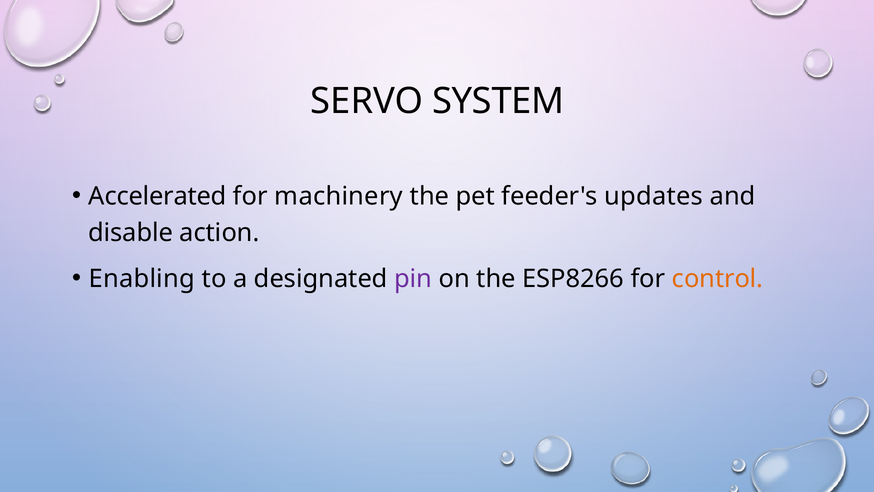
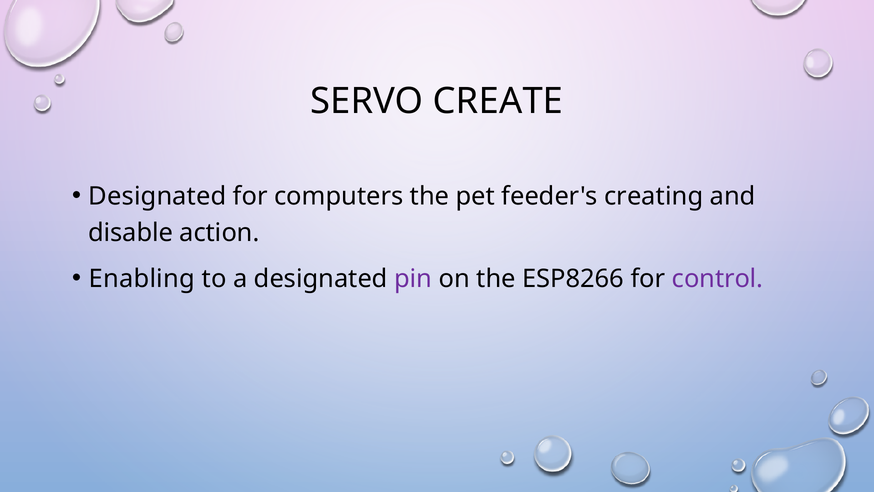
SYSTEM: SYSTEM -> CREATE (498, 101)
Accelerated: Accelerated -> Designated (157, 196)
machinery: machinery -> computers (339, 196)
updates: updates -> creating (654, 196)
control colour: orange -> purple (718, 278)
